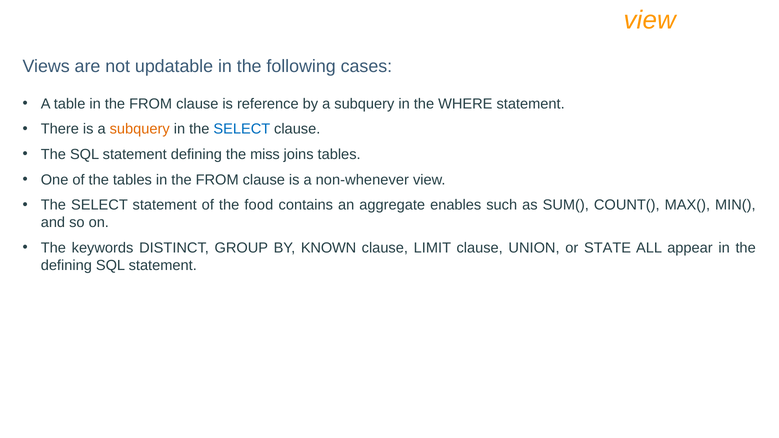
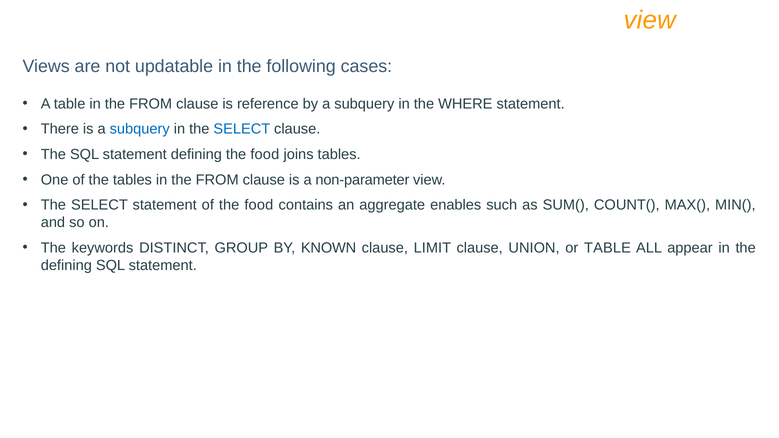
subquery colour: orange -> blue (140, 129)
defining the miss: miss -> food (265, 154)
non-whenever: non-whenever -> non-parameter (362, 180)
or STATE: STATE -> TABLE (608, 248)
